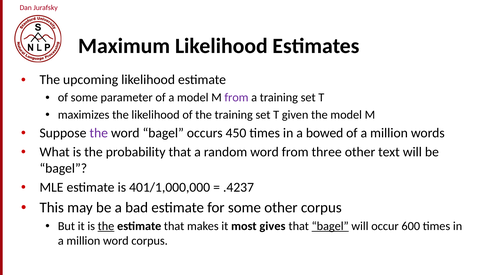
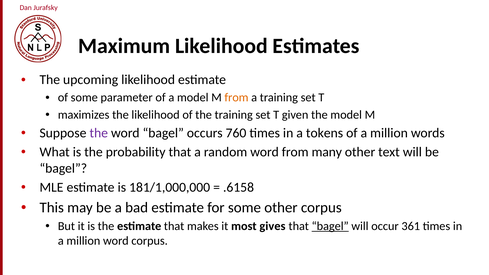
from colour: purple -> orange (236, 98)
450: 450 -> 760 (236, 133)
bowed: bowed -> tokens (325, 133)
three: three -> many (327, 152)
401/1,000,000: 401/1,000,000 -> 181/1,000,000 (170, 187)
.4237: .4237 -> .6158 (239, 187)
the underline: present -> none (106, 226)
600: 600 -> 361 (411, 226)
